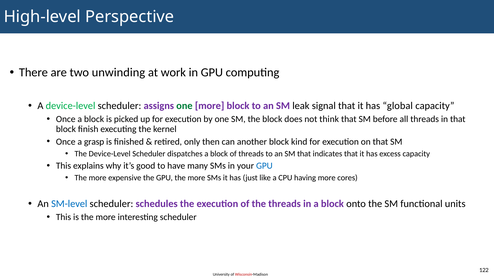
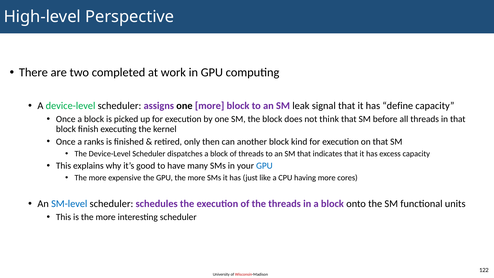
unwinding: unwinding -> completed (119, 73)
one colour: green -> black (184, 106)
global: global -> define (398, 106)
grasp: grasp -> ranks (94, 142)
